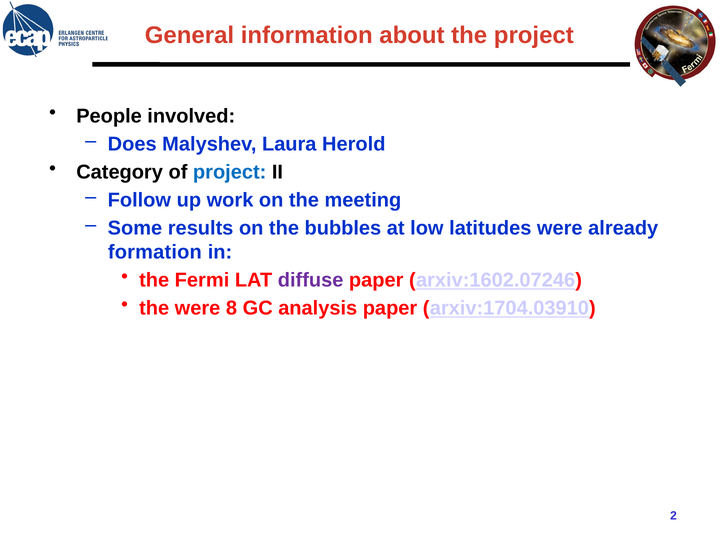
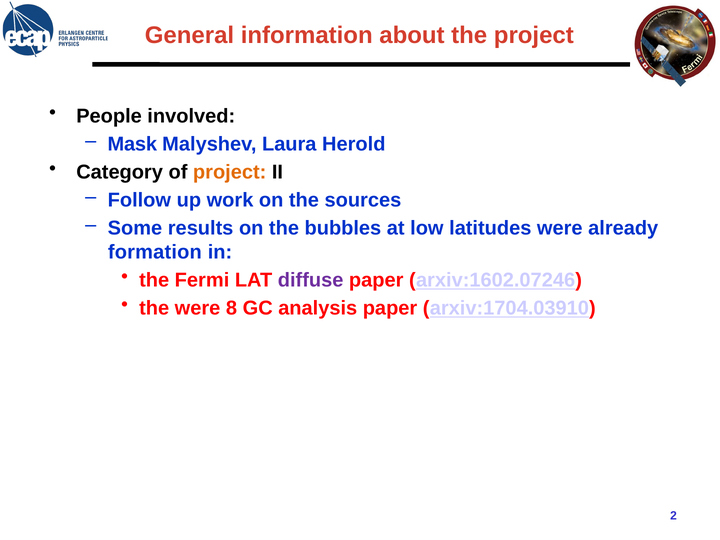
Does: Does -> Mask (132, 144)
project colour: blue -> orange (230, 172)
meeting: meeting -> sources (363, 200)
